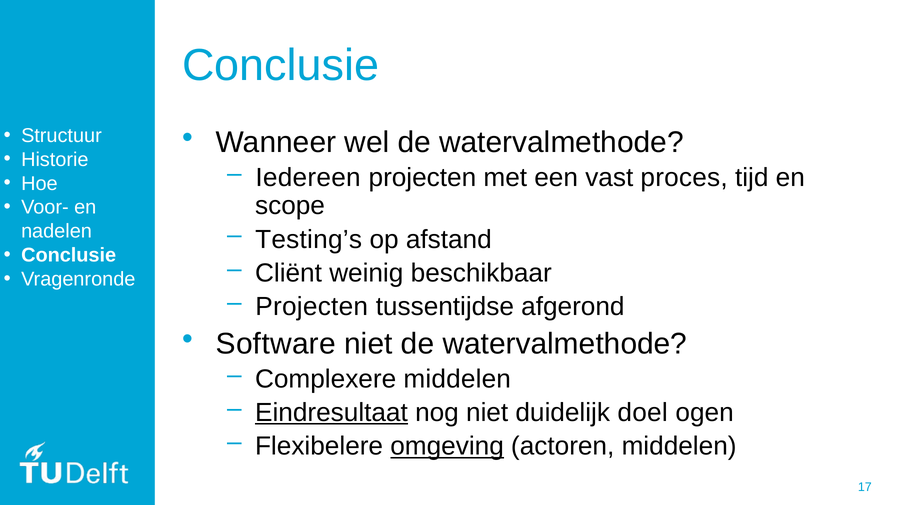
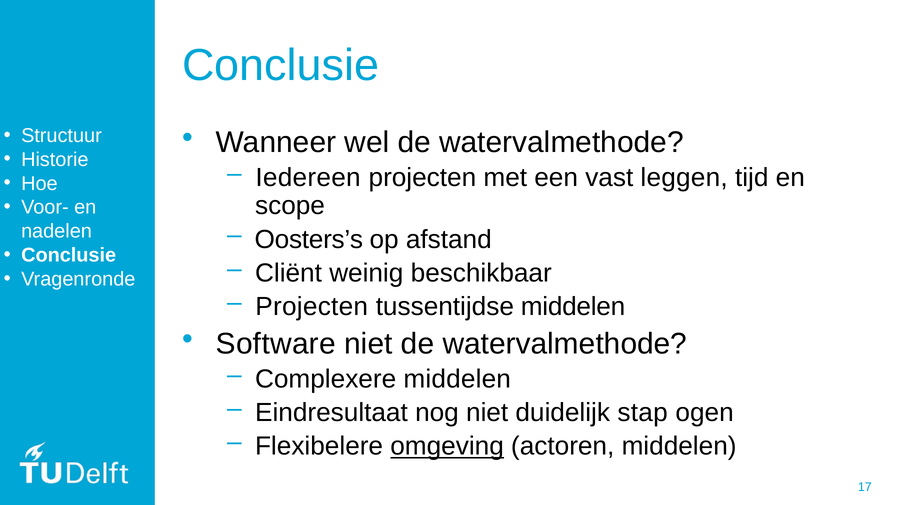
proces: proces -> leggen (684, 178)
Testing’s: Testing’s -> Oosters’s (309, 240)
tussentijdse afgerond: afgerond -> middelen (573, 307)
Eindresultaat underline: present -> none (331, 413)
doel: doel -> stap (643, 413)
